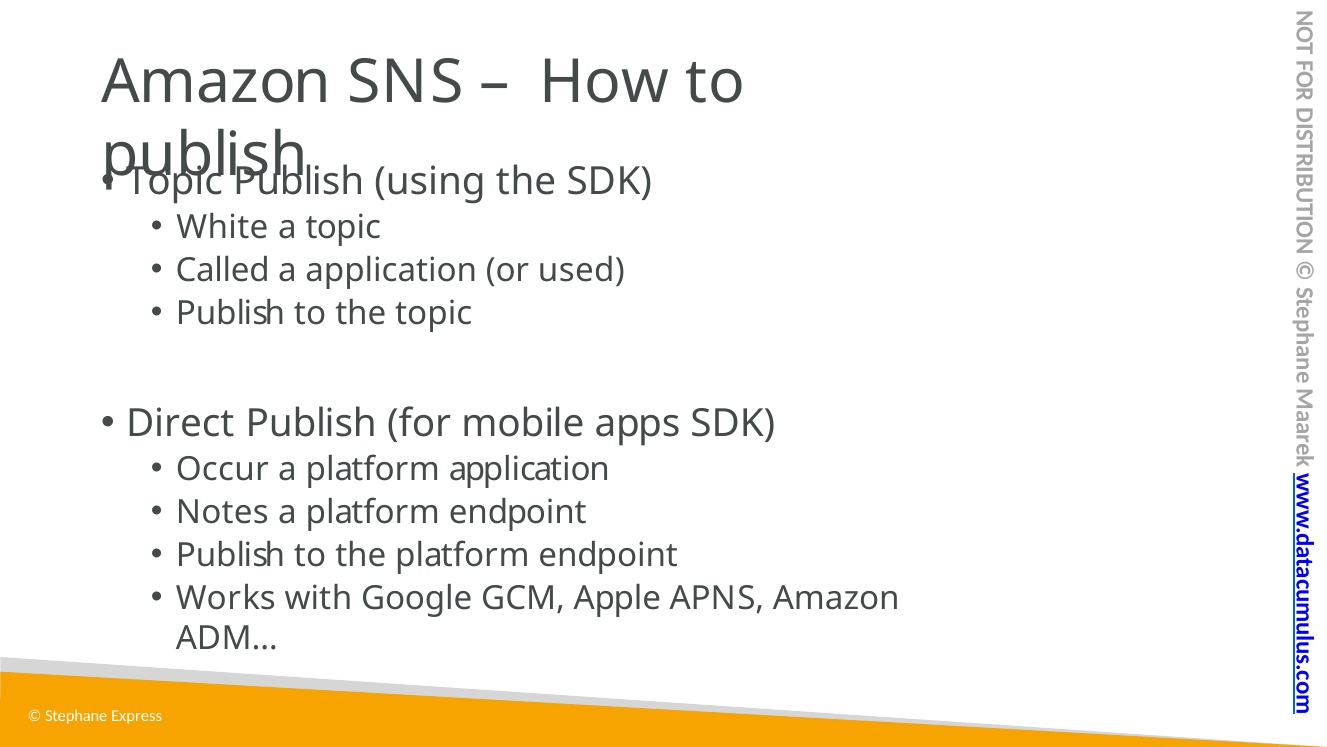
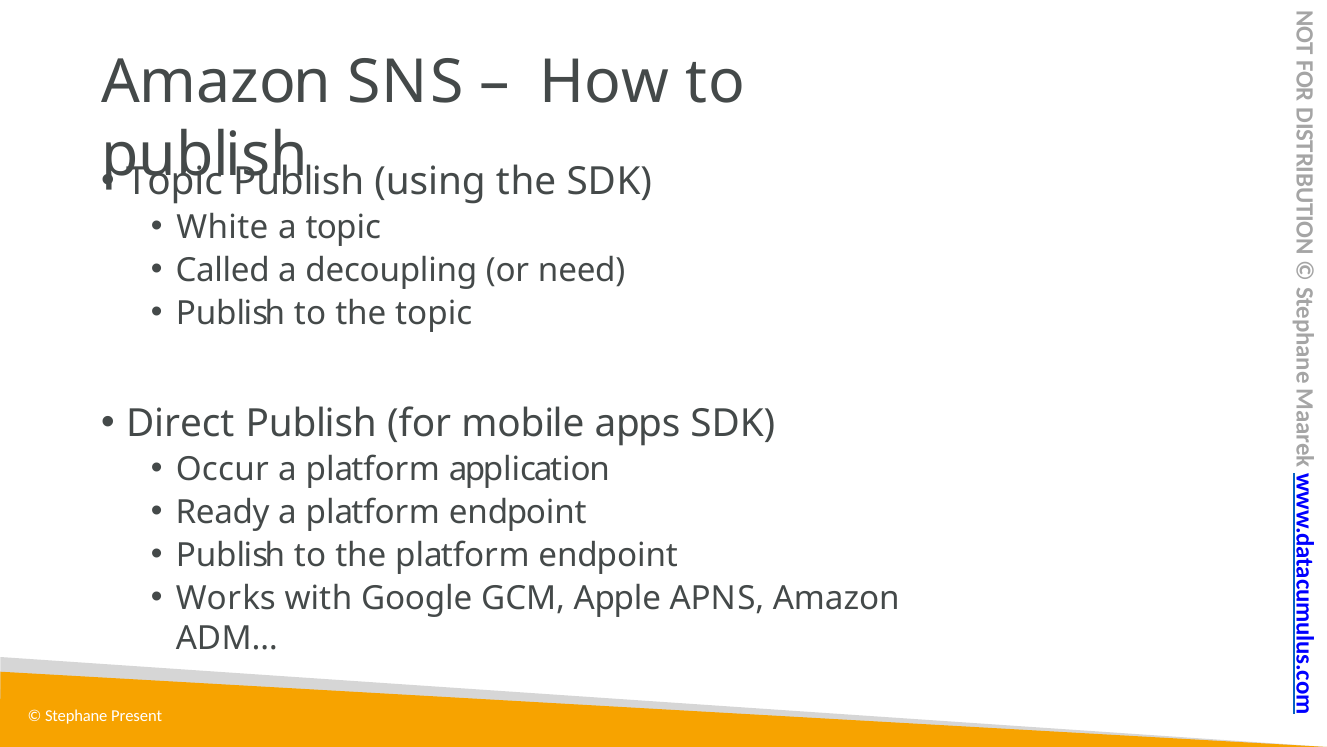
a application: application -> decoupling (391, 270)
used: used -> need (582, 270)
Notes: Notes -> Ready (223, 512)
Express: Express -> Present (137, 716)
